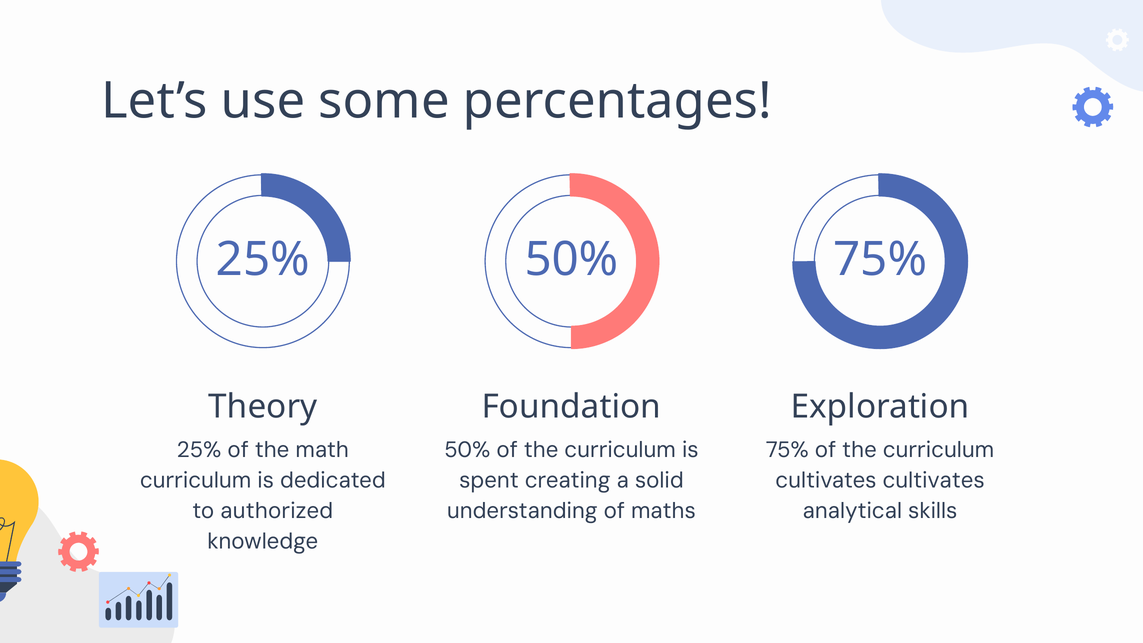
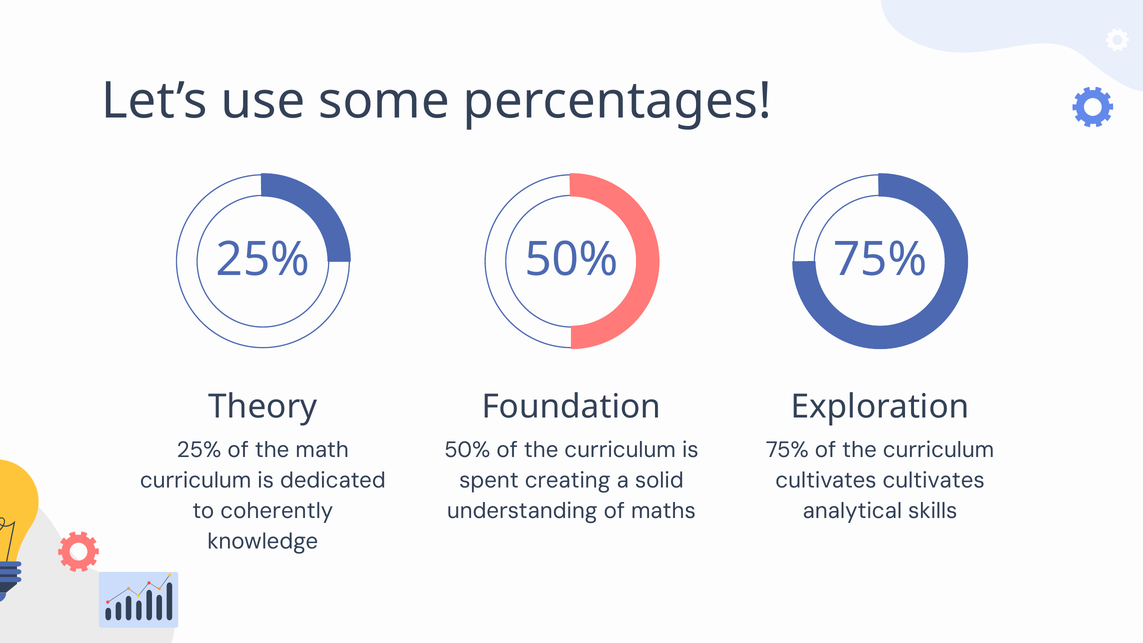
authorized: authorized -> coherently (277, 511)
